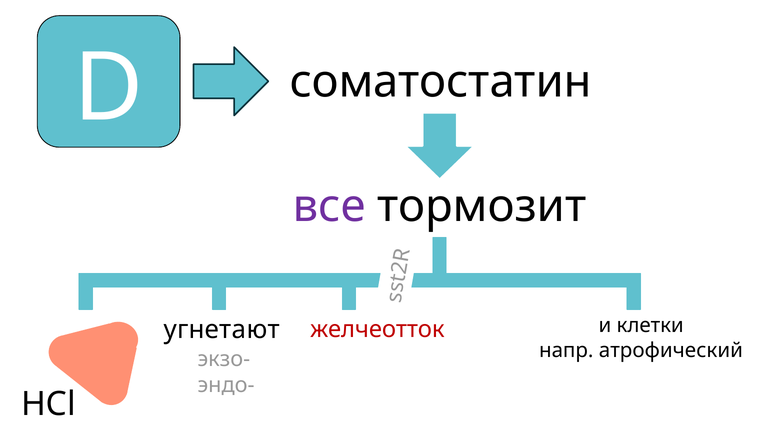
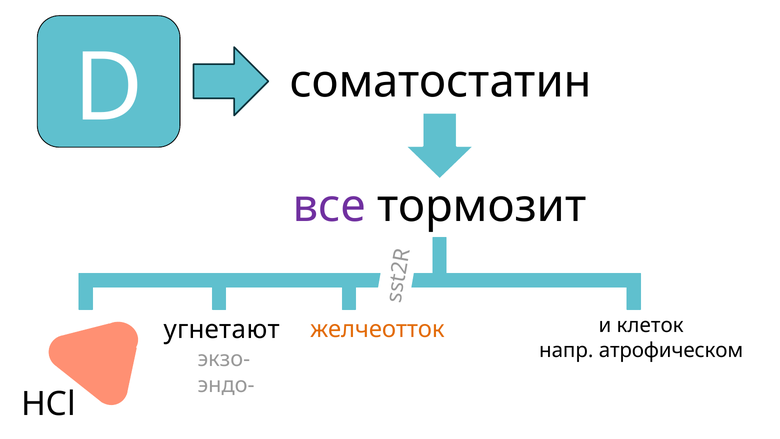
желчеотток colour: red -> orange (377, 329)
клетки: клетки -> клеток (650, 325)
атрофический: атрофический -> атрофическом (671, 350)
